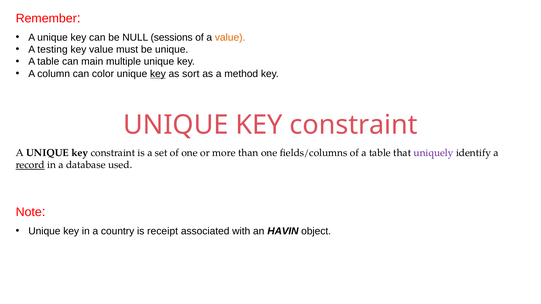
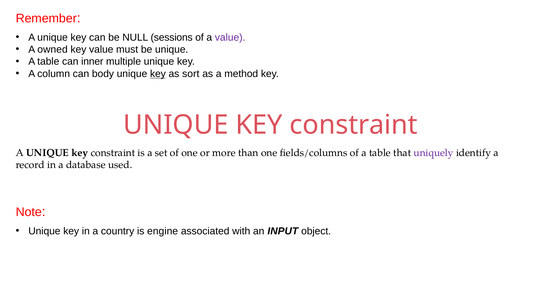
value colour: orange -> purple (230, 37)
testing: testing -> owned (53, 50)
main: main -> inner (92, 62)
color: color -> body (103, 74)
record underline: present -> none (30, 165)
receipt: receipt -> engine (163, 231)
HAVIN: HAVIN -> INPUT (283, 231)
